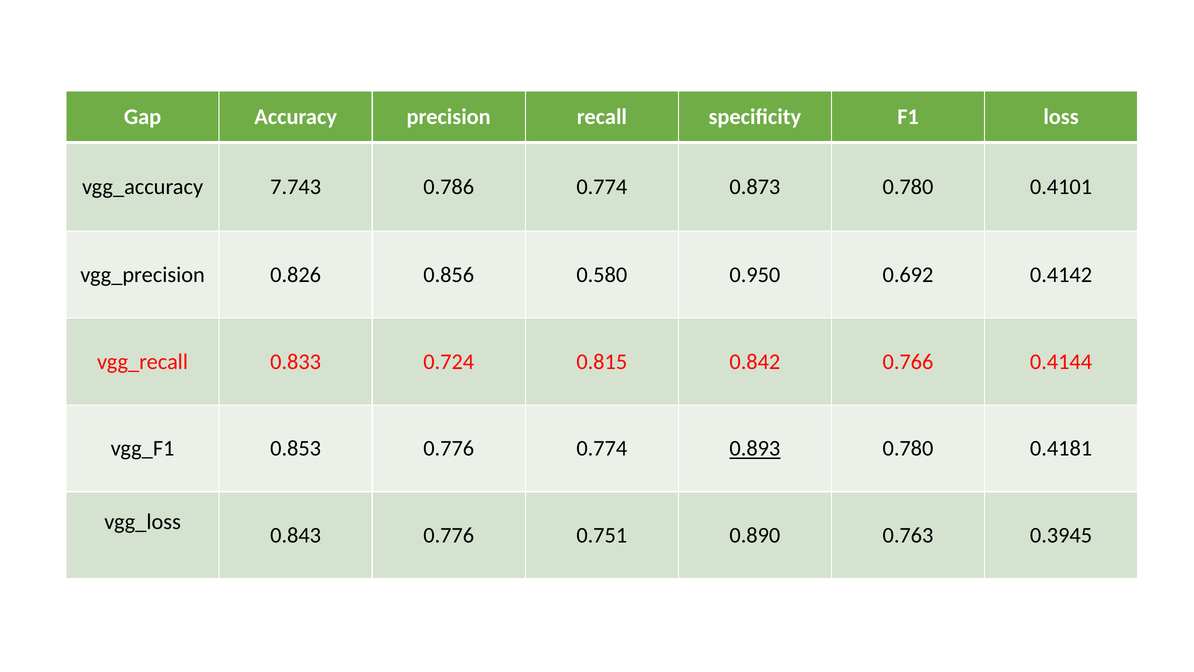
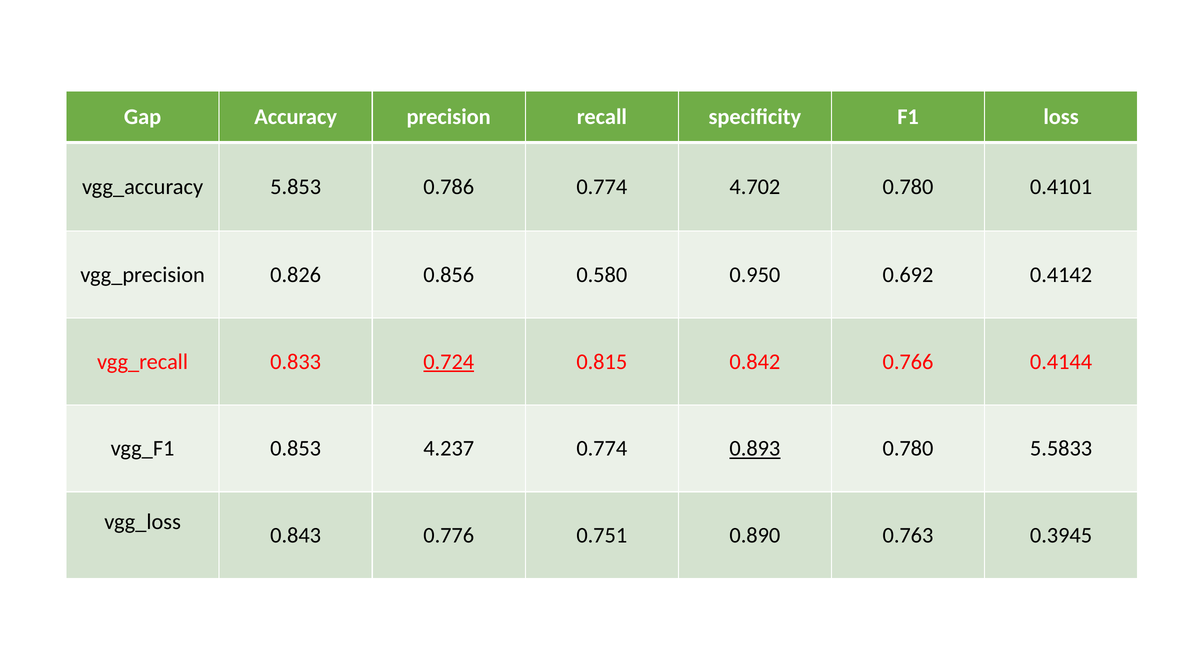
7.743: 7.743 -> 5.853 (296, 187)
0.873: 0.873 -> 4.702 (755, 187)
0.724 underline: none -> present (449, 361)
0.853 0.776: 0.776 -> 4.237 (449, 448)
0.4181: 0.4181 -> 5.5833 (1061, 448)
